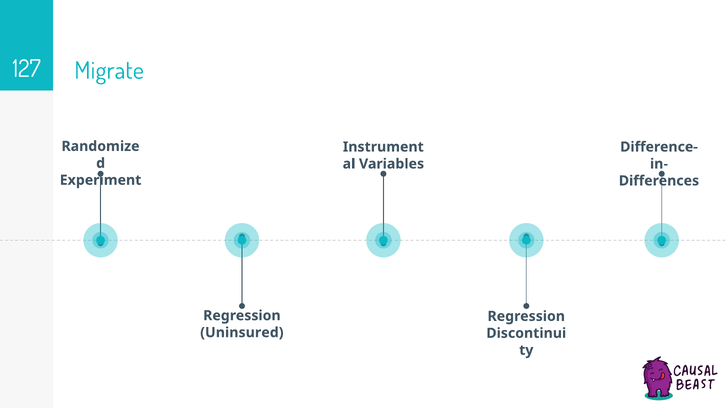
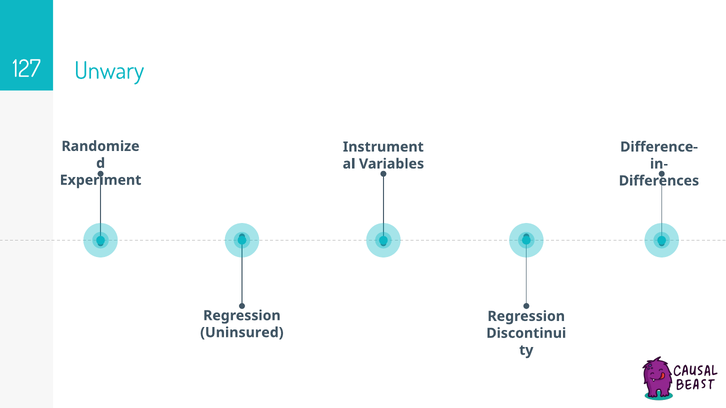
Migrate: Migrate -> Unwary (109, 71)
